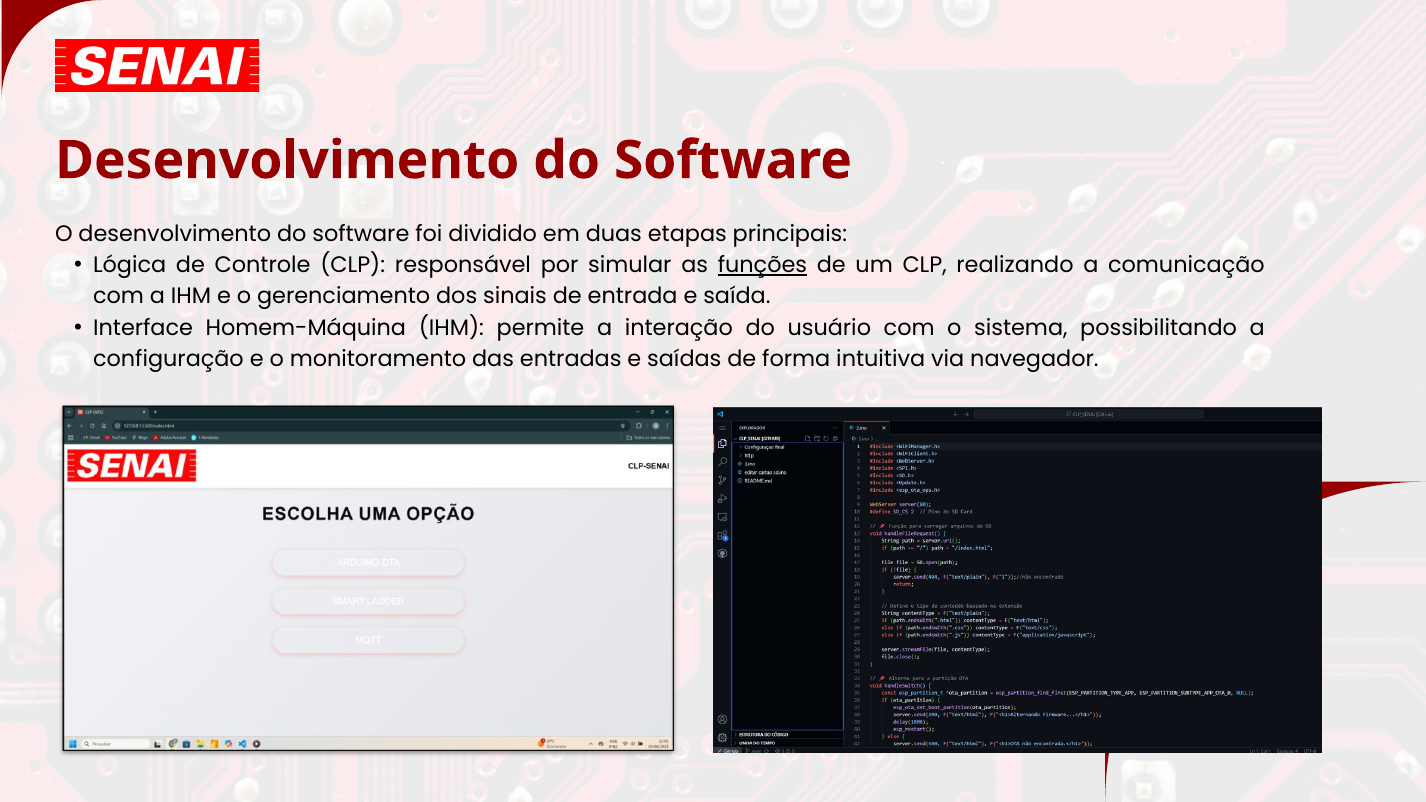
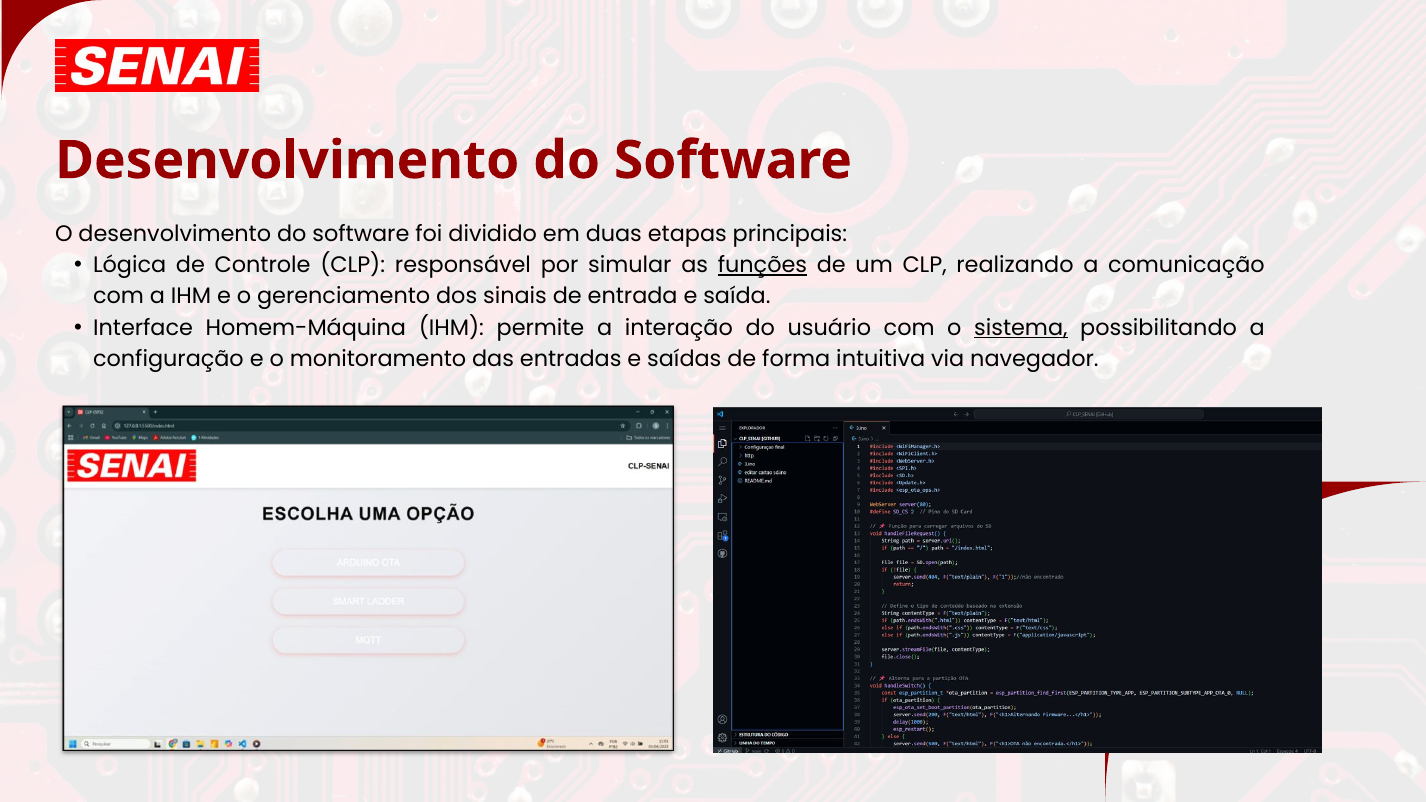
sistema underline: none -> present (1021, 328)
